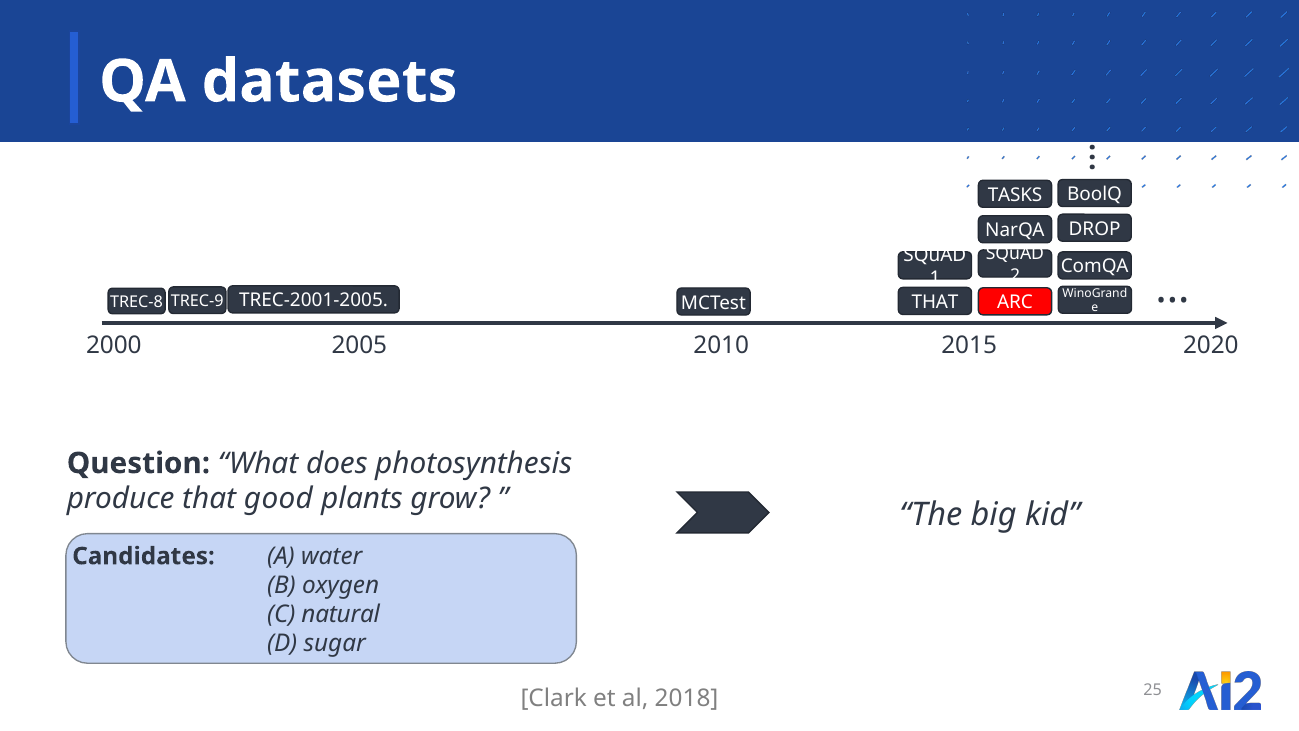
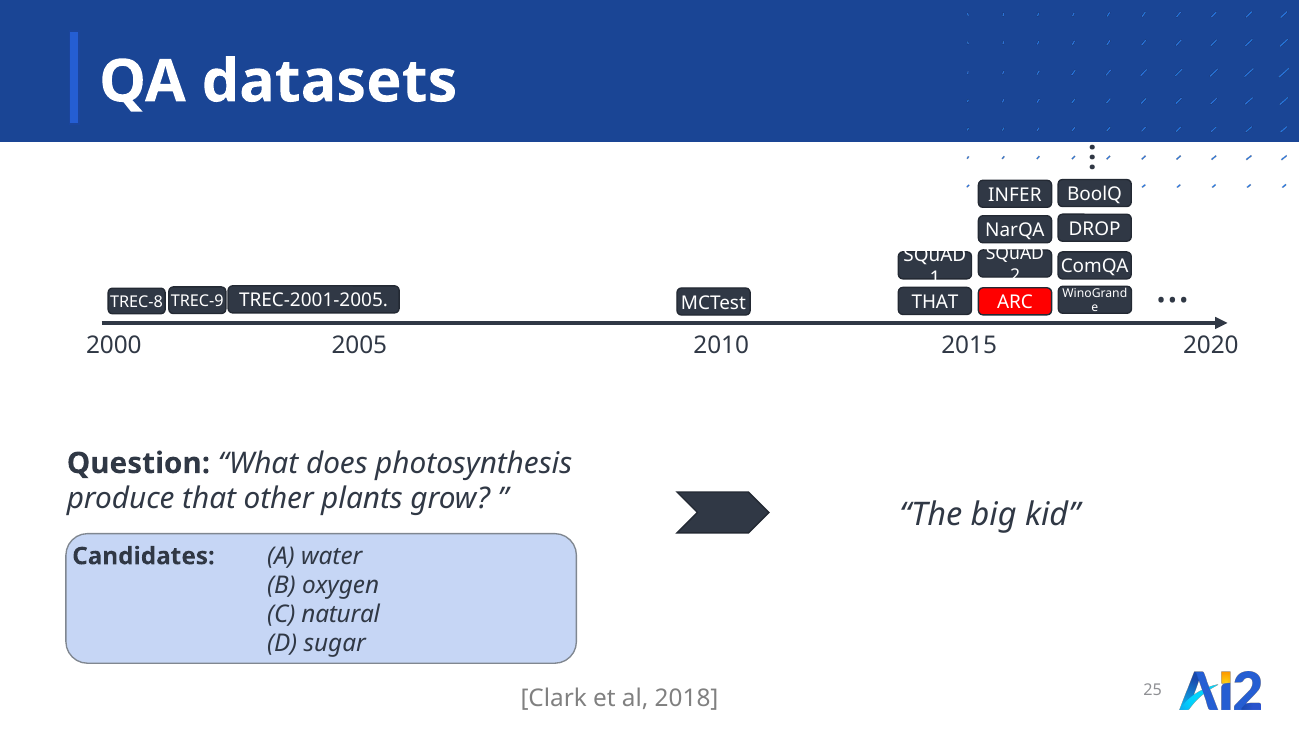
TASKS: TASKS -> INFER (1015, 195)
good: good -> other (279, 499)
